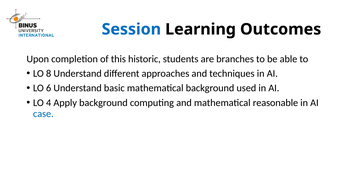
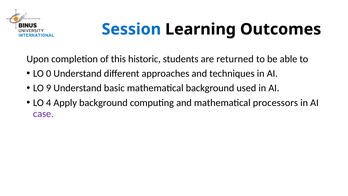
branches: branches -> returned (235, 59)
8: 8 -> 0 (49, 73)
6: 6 -> 9 (49, 88)
reasonable: reasonable -> processors (275, 103)
case colour: blue -> purple (43, 114)
